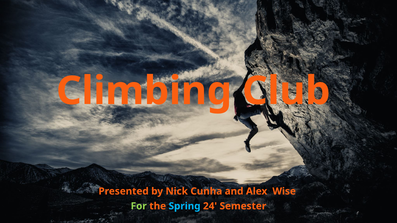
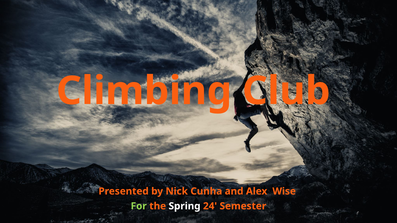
Spring colour: light blue -> white (185, 206)
